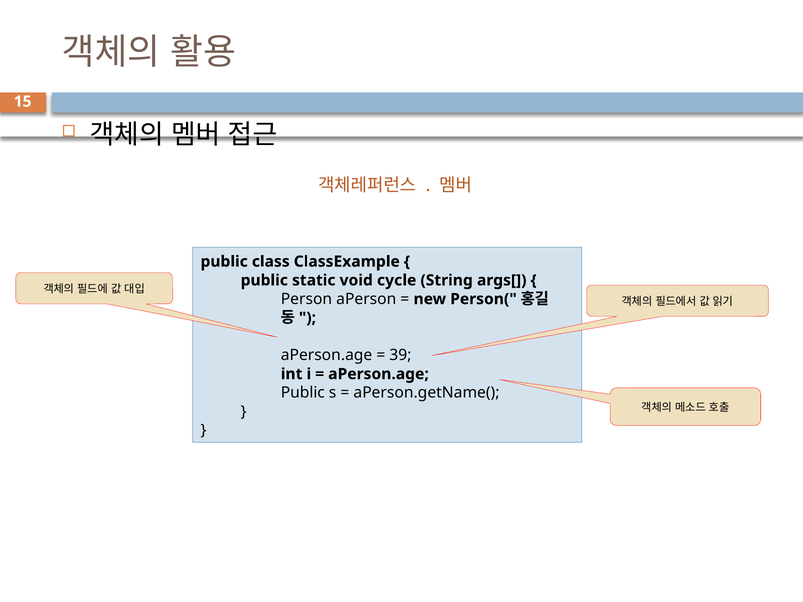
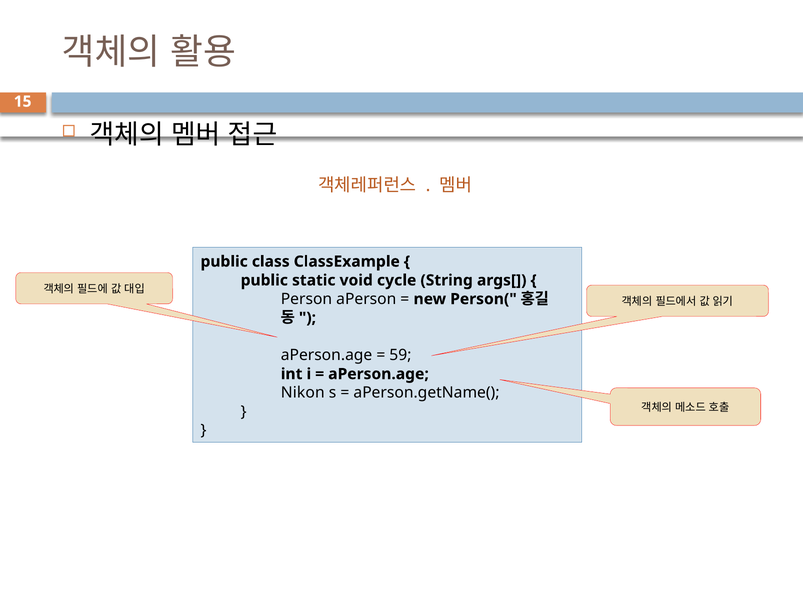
39: 39 -> 59 (400, 355)
Public: Public -> Nikon (303, 393)
